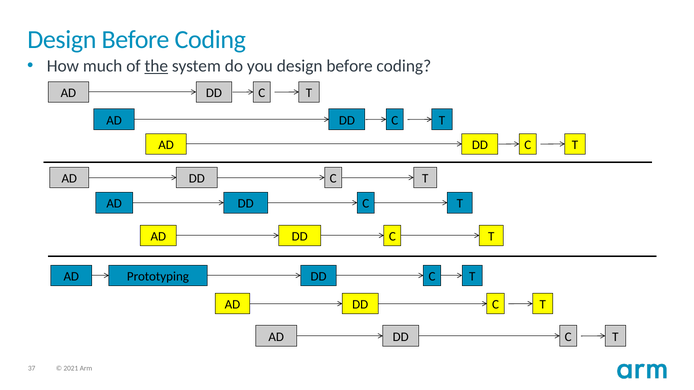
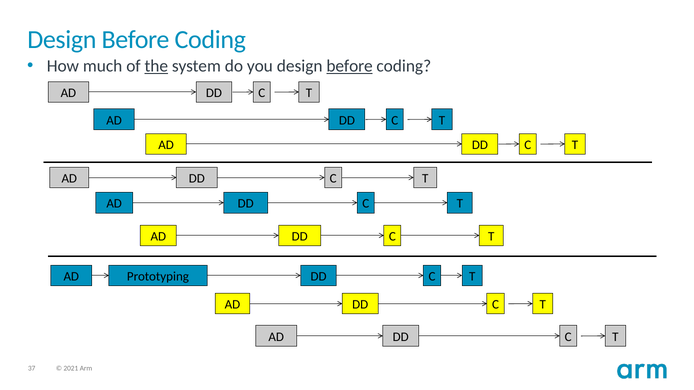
before underline: none -> present (350, 66)
